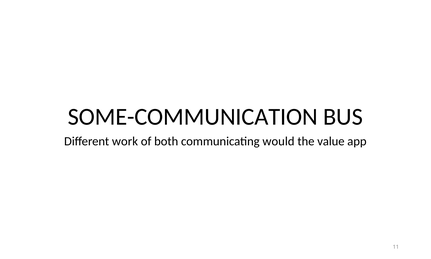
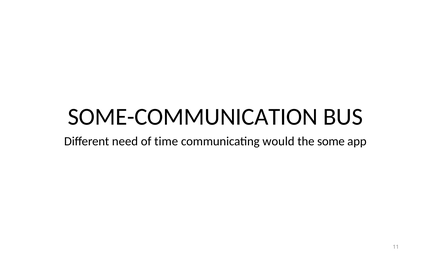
work: work -> need (125, 141)
both: both -> time (166, 141)
value: value -> some (331, 141)
